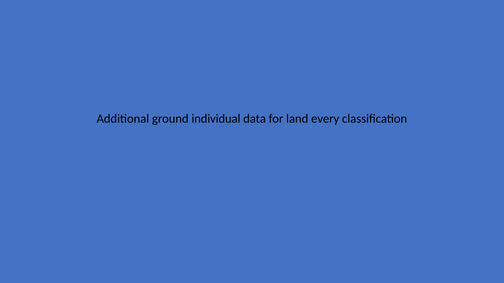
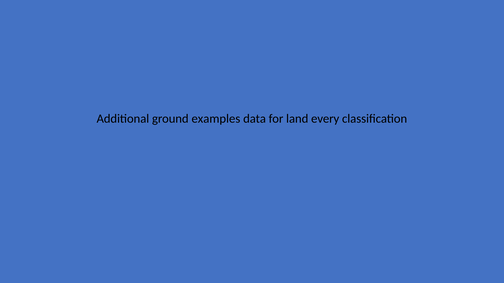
individual: individual -> examples (216, 119)
